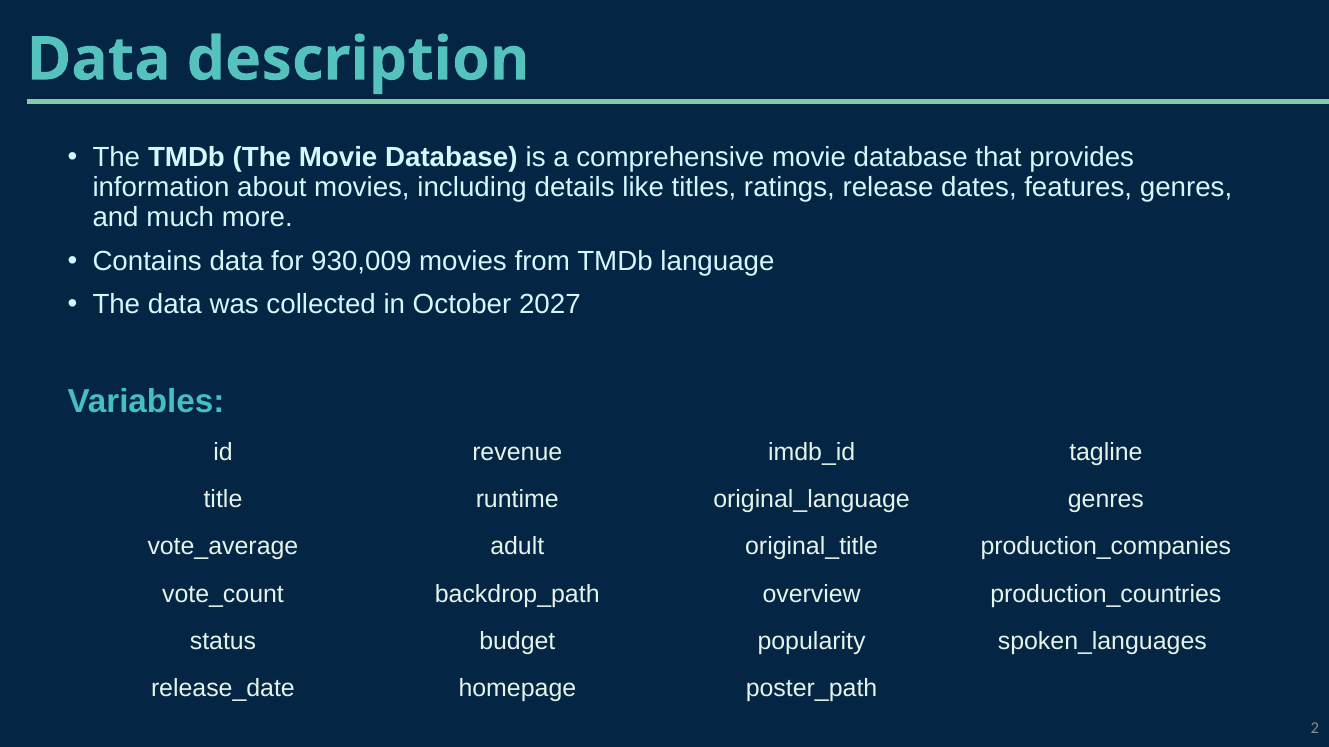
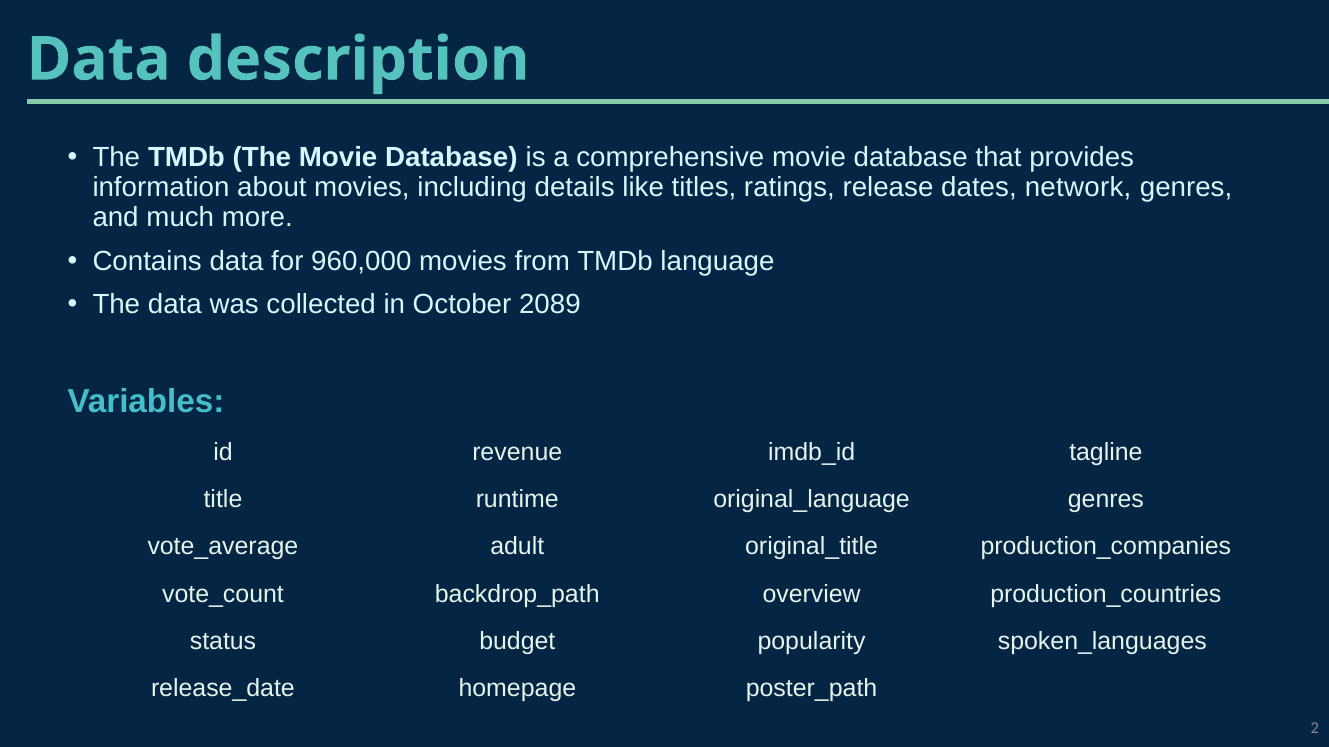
features: features -> network (1078, 188)
930,009: 930,009 -> 960,000 (361, 261)
2027: 2027 -> 2089 (550, 305)
